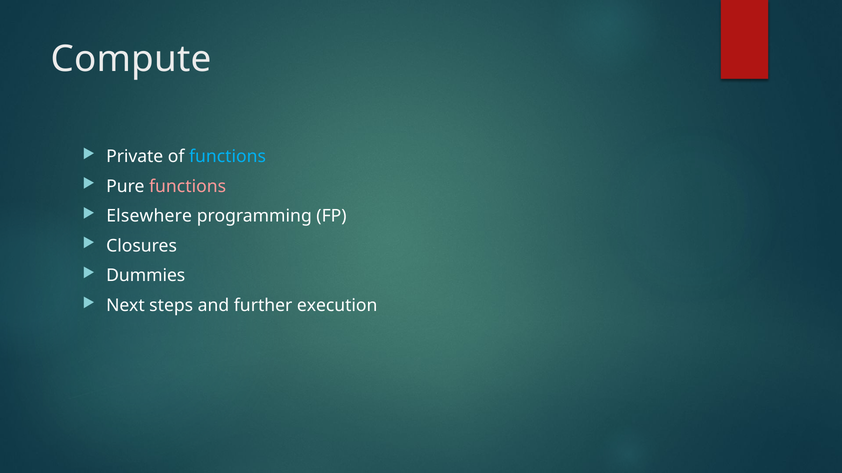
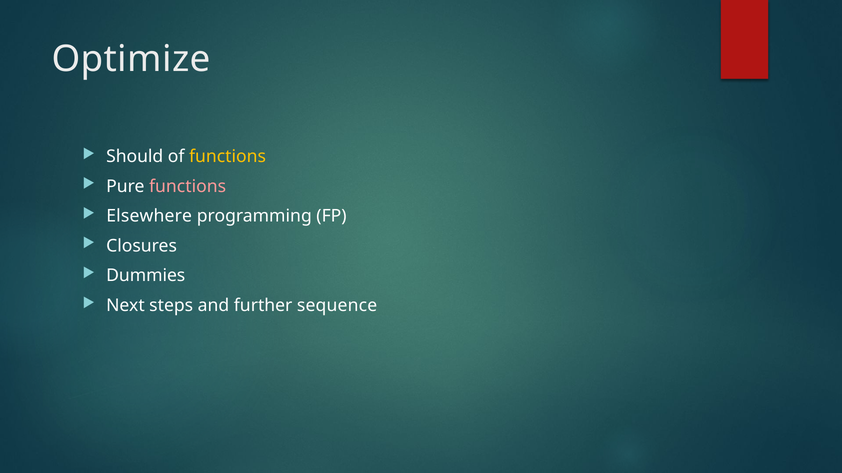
Compute: Compute -> Optimize (131, 59)
Private: Private -> Should (135, 157)
functions colour: light blue -> yellow (228, 157)
execution: execution -> sequence (337, 306)
